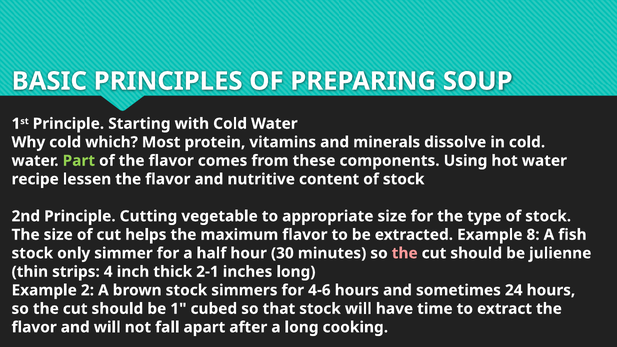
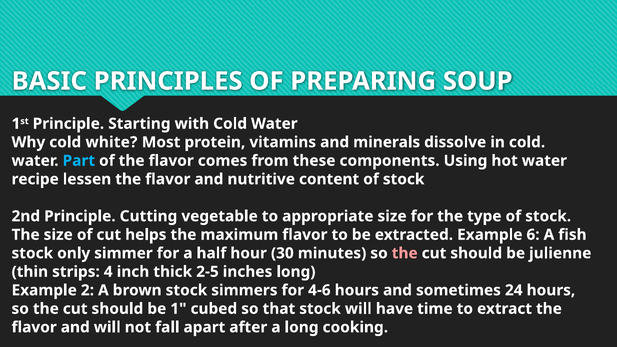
which: which -> white (111, 142)
Part colour: light green -> light blue (79, 161)
8: 8 -> 6 (533, 235)
2-1: 2-1 -> 2-5 (207, 272)
